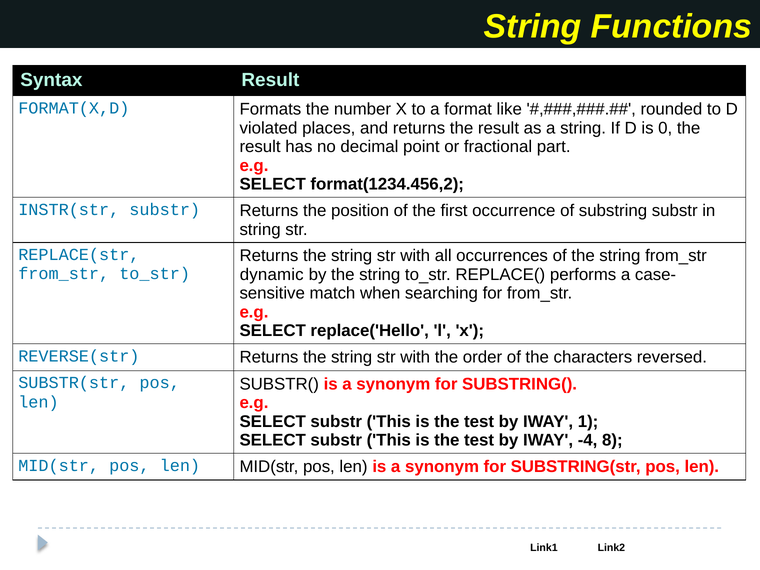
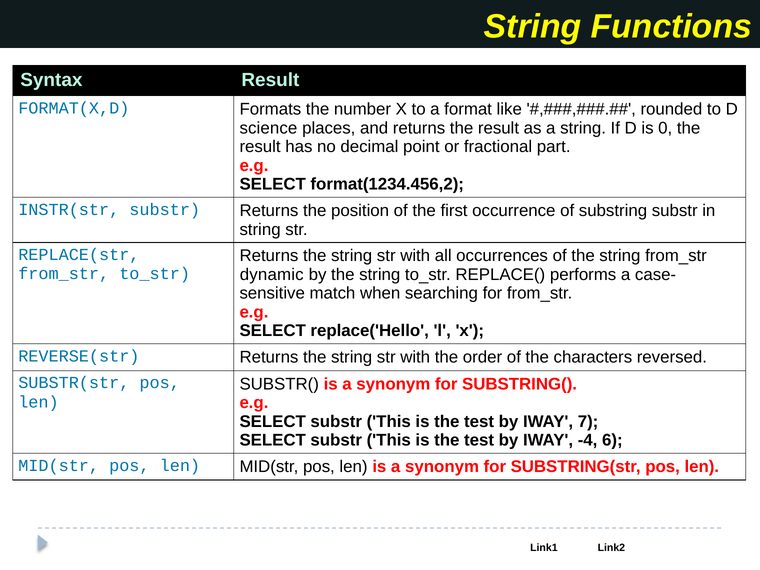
violated: violated -> science (268, 128)
1: 1 -> 7 (588, 422)
8: 8 -> 6 (612, 440)
